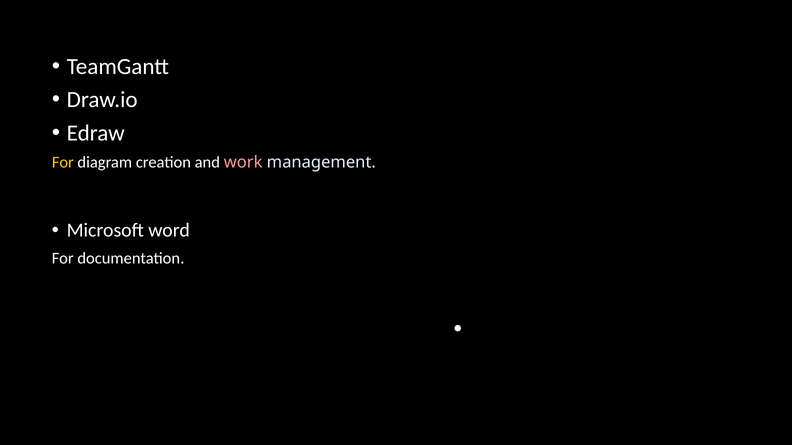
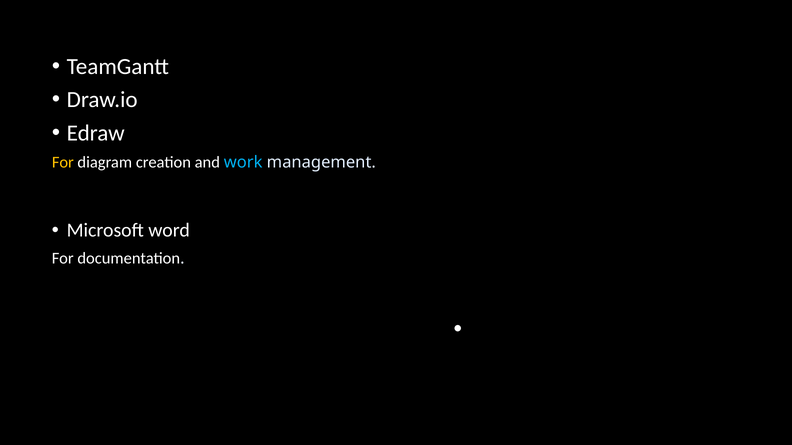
work colour: pink -> light blue (243, 163)
